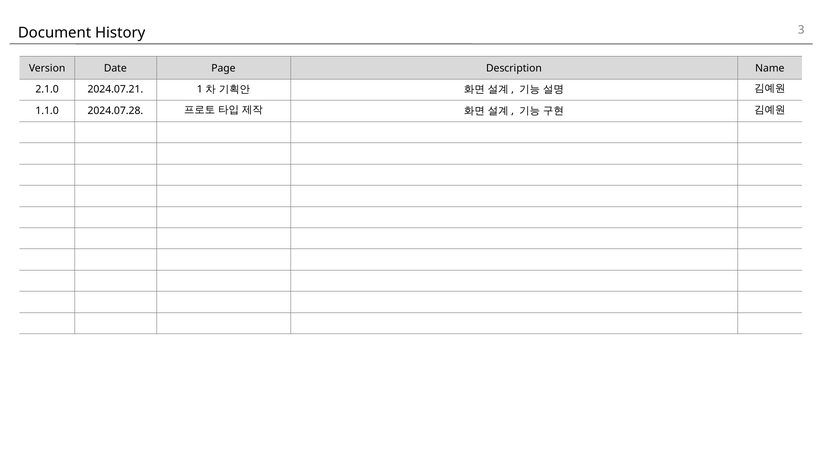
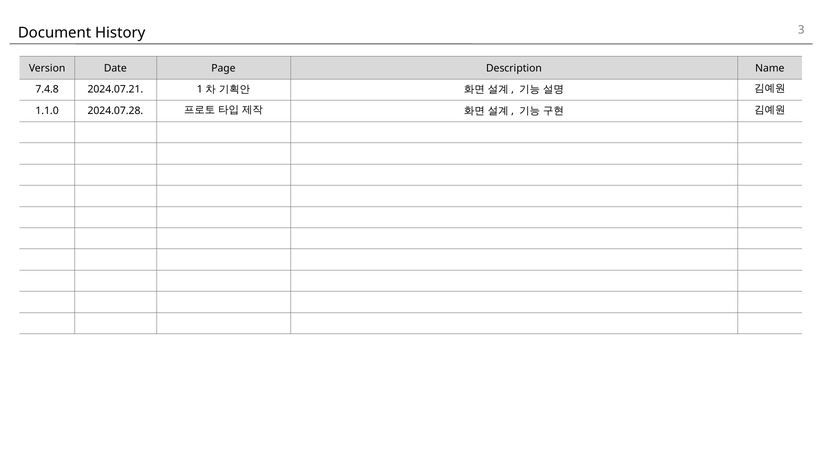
2.1.0: 2.1.0 -> 7.4.8 (47, 90)
